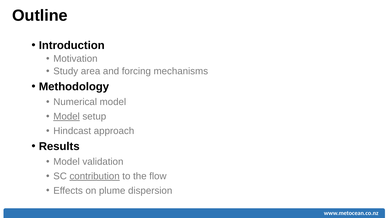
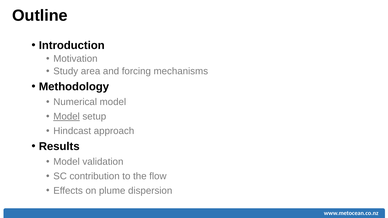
contribution underline: present -> none (95, 176)
